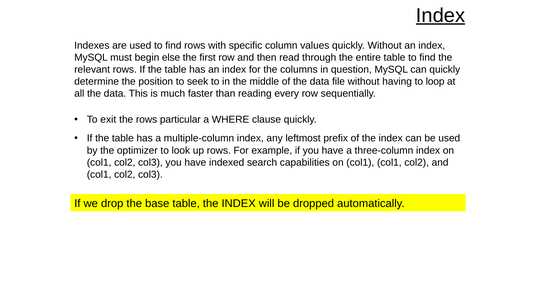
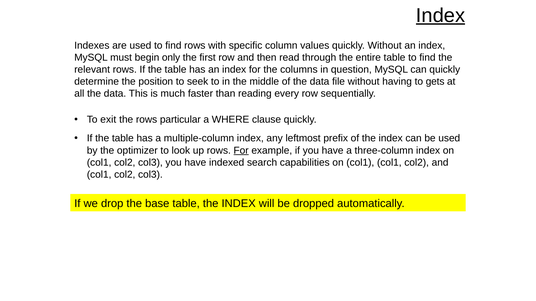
else: else -> only (171, 58)
loop: loop -> gets (435, 82)
For underline: none -> present (241, 151)
